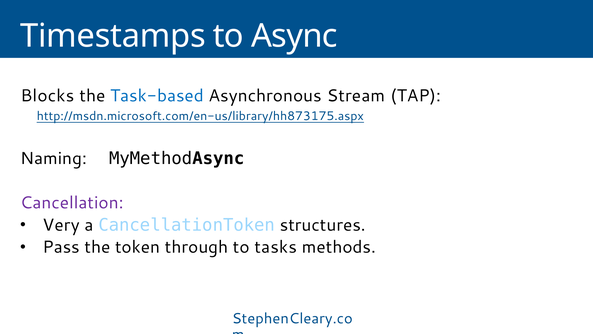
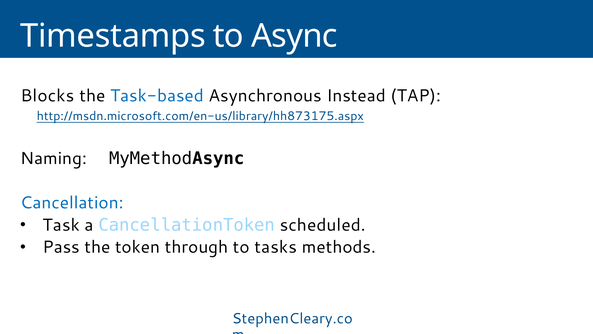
Stream: Stream -> Instead (356, 96)
Cancellation colour: purple -> blue (72, 203)
Very: Very -> Task (61, 225)
structures: structures -> scheduled (323, 225)
